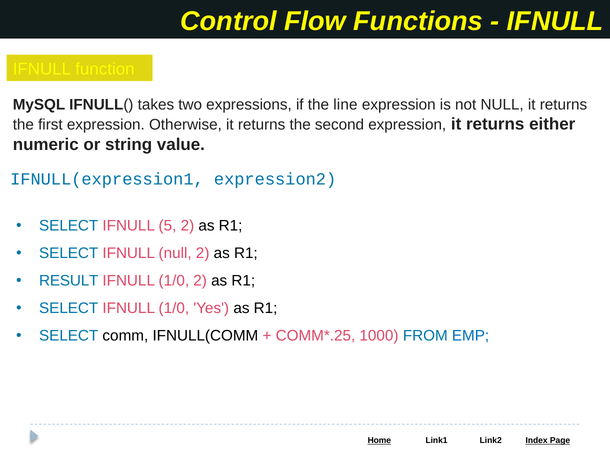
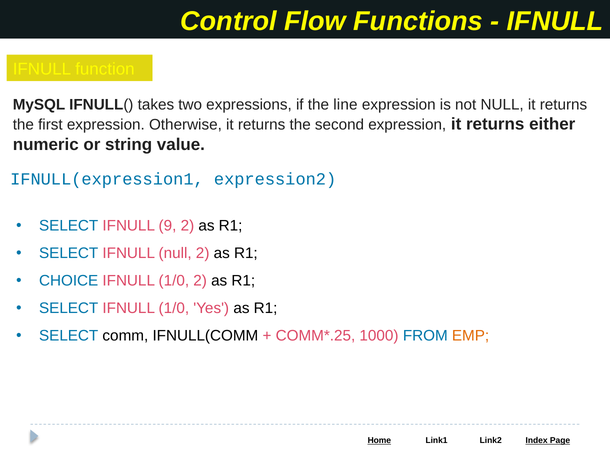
5: 5 -> 9 (168, 226)
RESULT: RESULT -> CHOICE (69, 281)
EMP colour: blue -> orange (471, 336)
